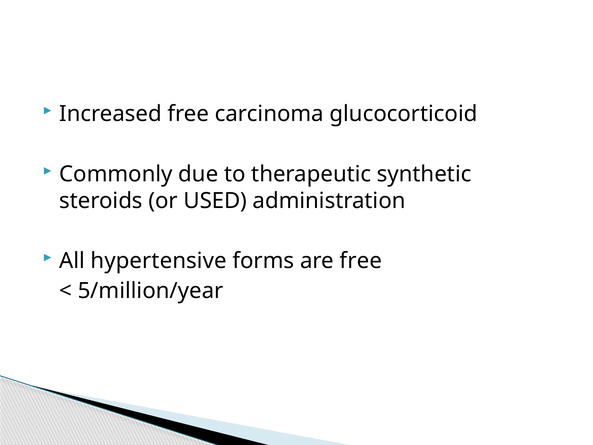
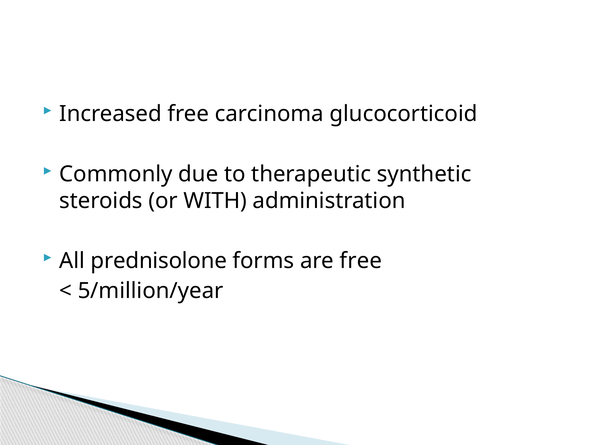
USED: USED -> WITH (215, 201)
hypertensive: hypertensive -> prednisolone (159, 261)
